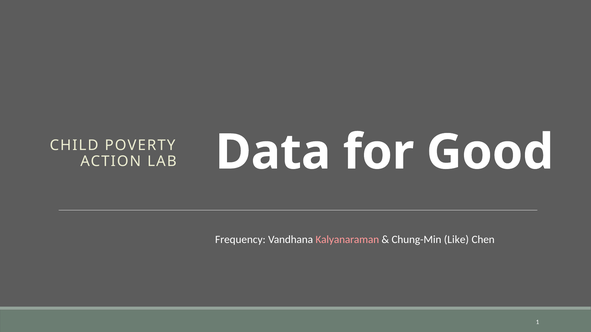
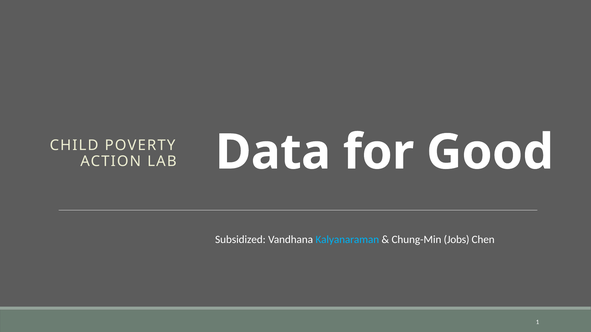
Frequency: Frequency -> Subsidized (240, 240)
Kalyanaraman colour: pink -> light blue (347, 240)
Like: Like -> Jobs (457, 240)
